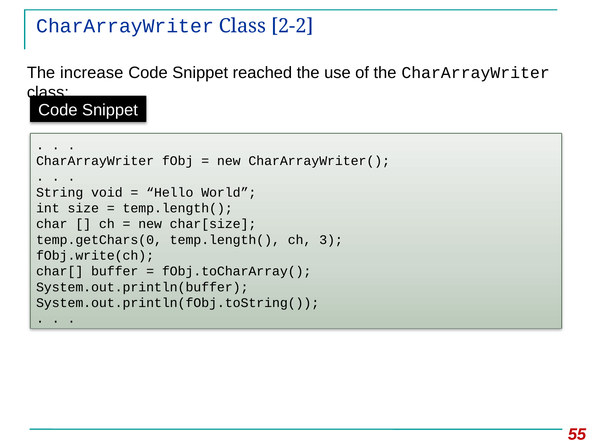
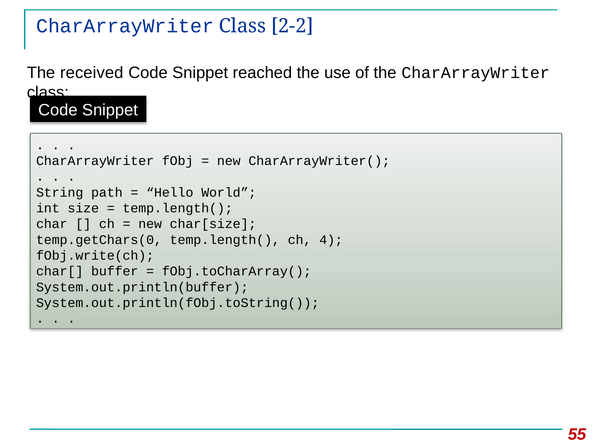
increase: increase -> received (92, 73)
void: void -> path (107, 192)
3: 3 -> 4 (331, 240)
